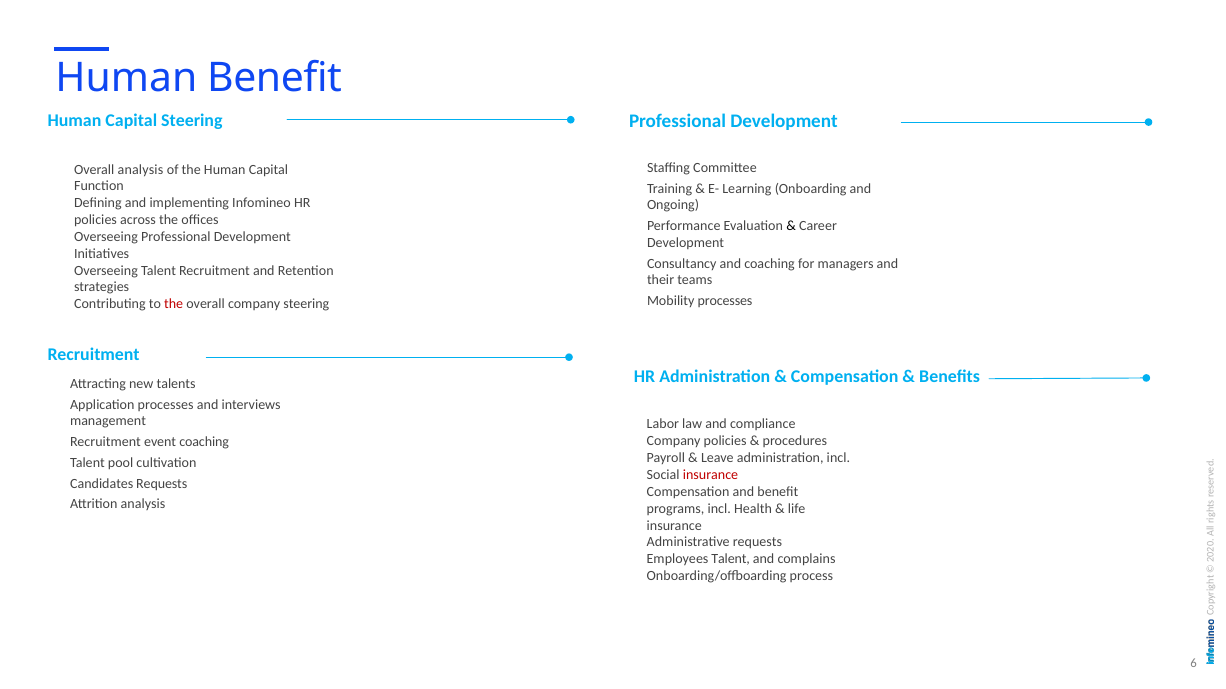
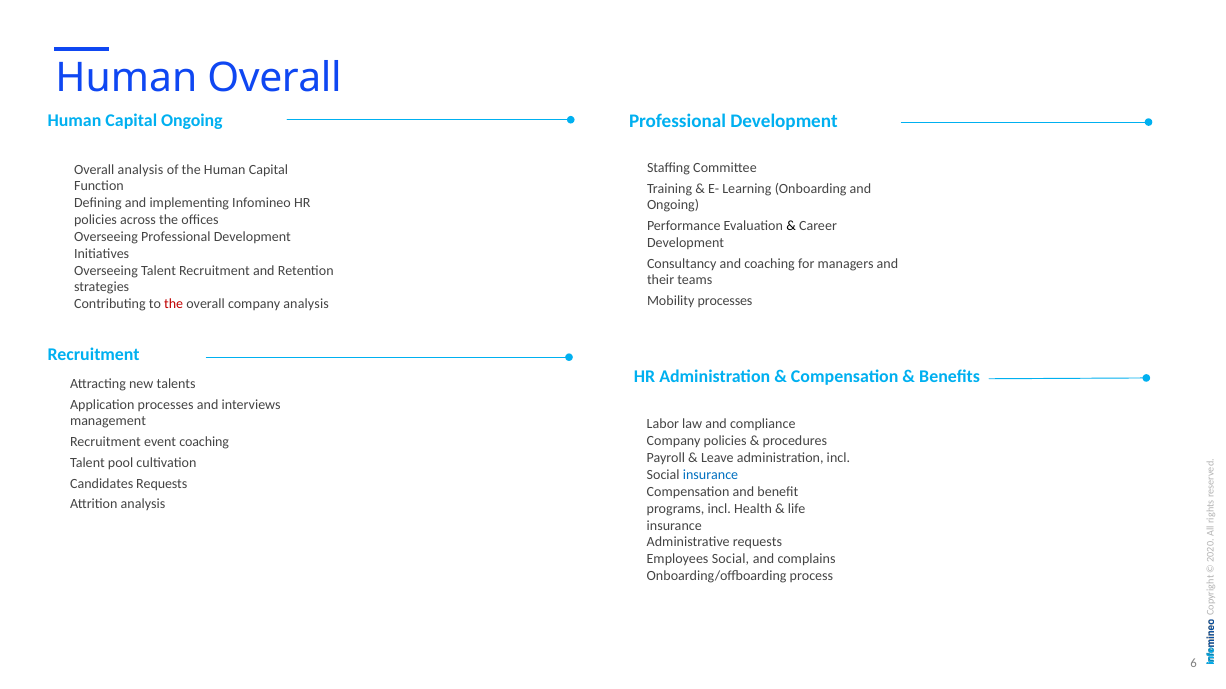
Human Benefit: Benefit -> Overall (275, 78)
Capital Steering: Steering -> Ongoing (192, 121)
company steering: steering -> analysis (306, 304)
insurance colour: red -> blue (710, 475)
Talent: Talent -> Social (731, 560)
